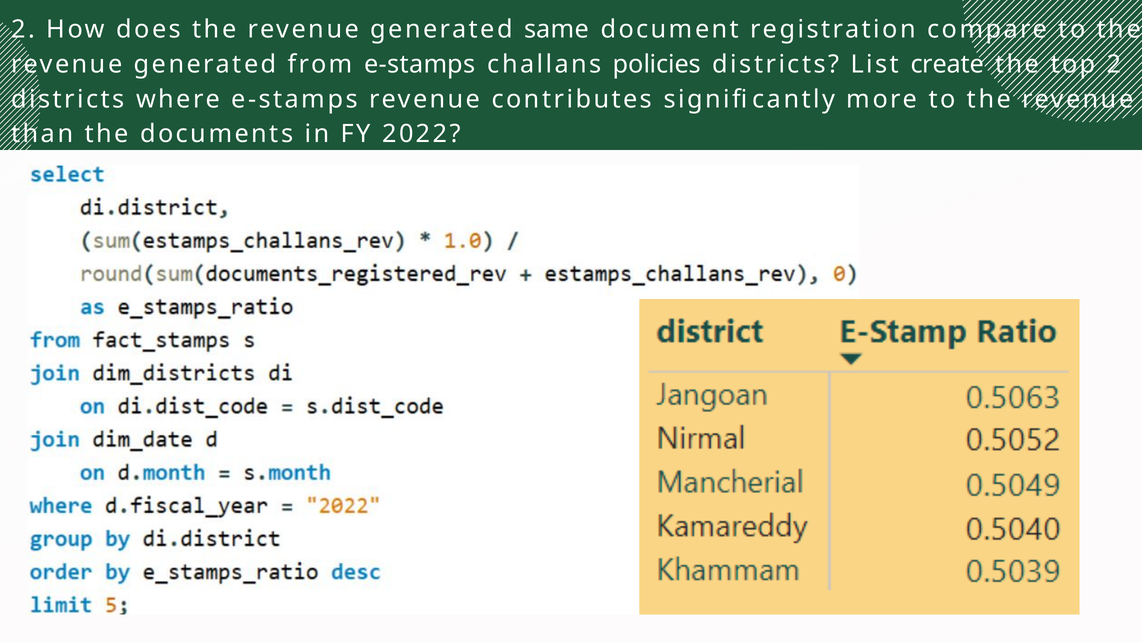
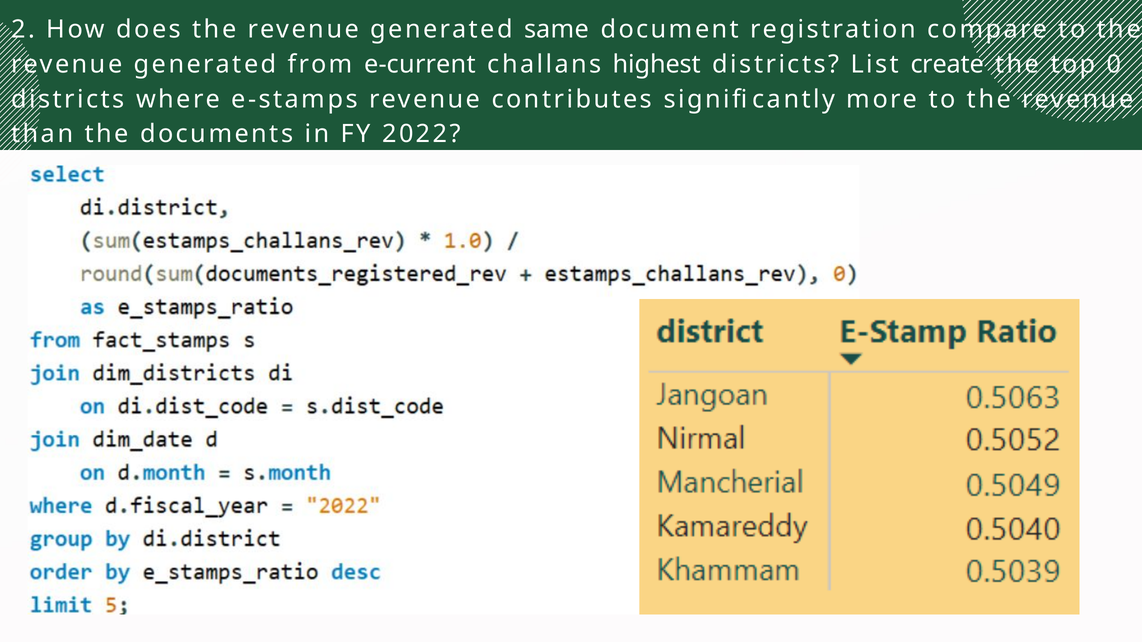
from e-stamps: e-stamps -> e-current (420, 64)
policies: policies -> highest (657, 64)
top 2: 2 -> 0 (1114, 64)
